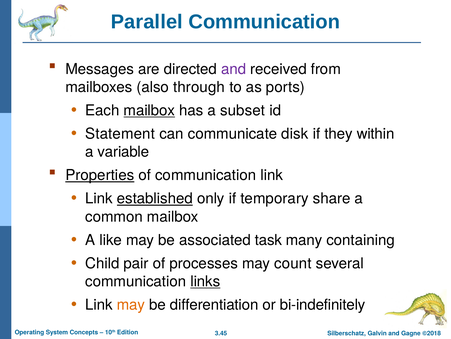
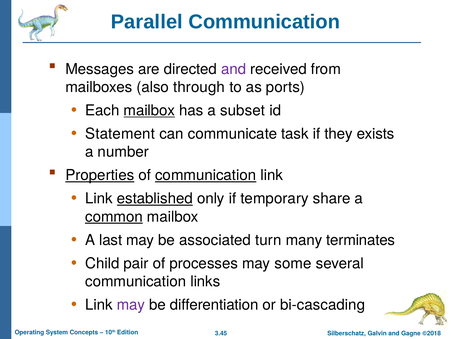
disk: disk -> task (295, 134)
within: within -> exists (376, 134)
variable: variable -> number (123, 152)
communication underline: none -> present (206, 175)
common underline: none -> present (114, 216)
like: like -> last (111, 240)
task: task -> turn (268, 240)
containing: containing -> terminates (361, 240)
count: count -> some (293, 263)
links underline: present -> none (205, 281)
may colour: orange -> purple (131, 304)
bi-indefinitely: bi-indefinitely -> bi-cascading (323, 304)
